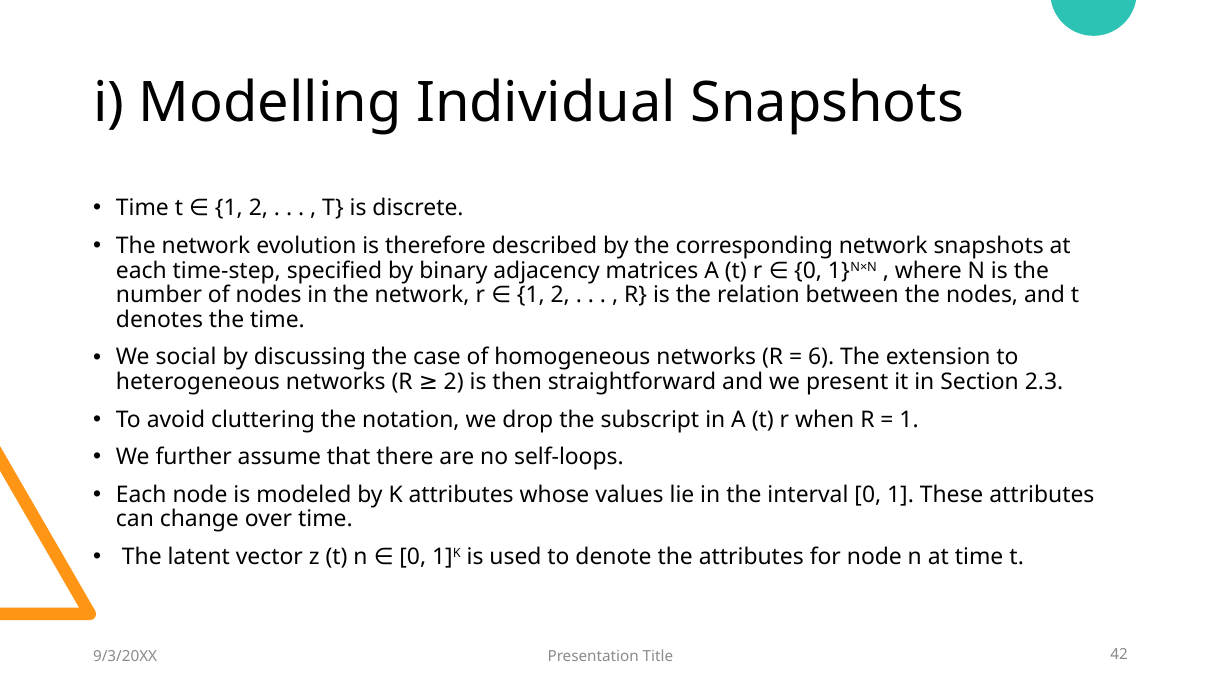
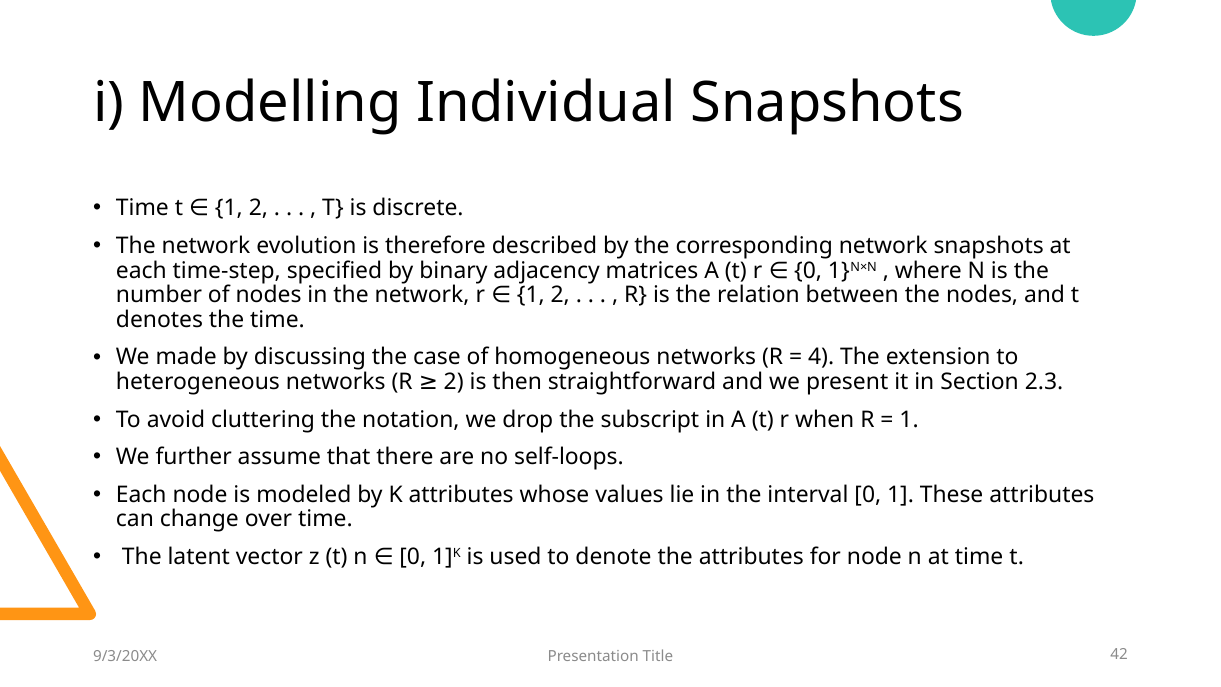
social: social -> made (186, 357)
6: 6 -> 4 (821, 357)
